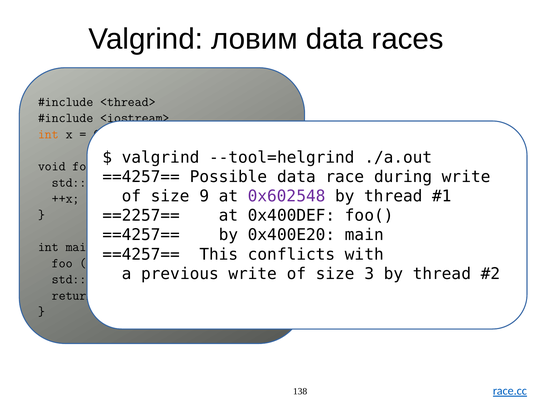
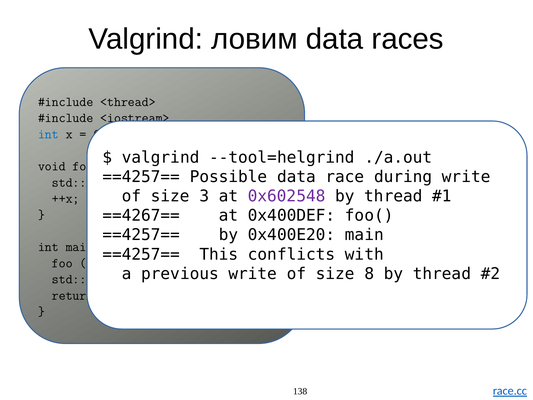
int colour: orange -> blue (48, 134)
9: 9 -> 3 (204, 196)
==2257==: ==2257== -> ==4267== (141, 215)
3: 3 -> 8 (369, 273)
